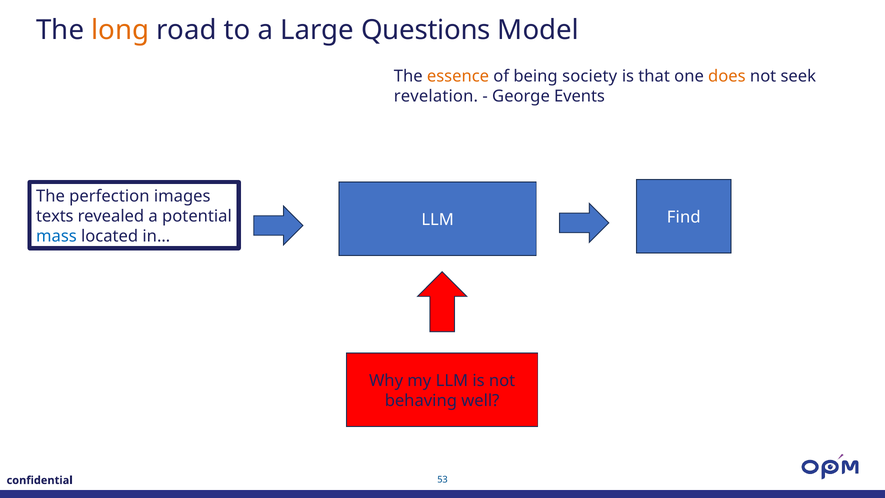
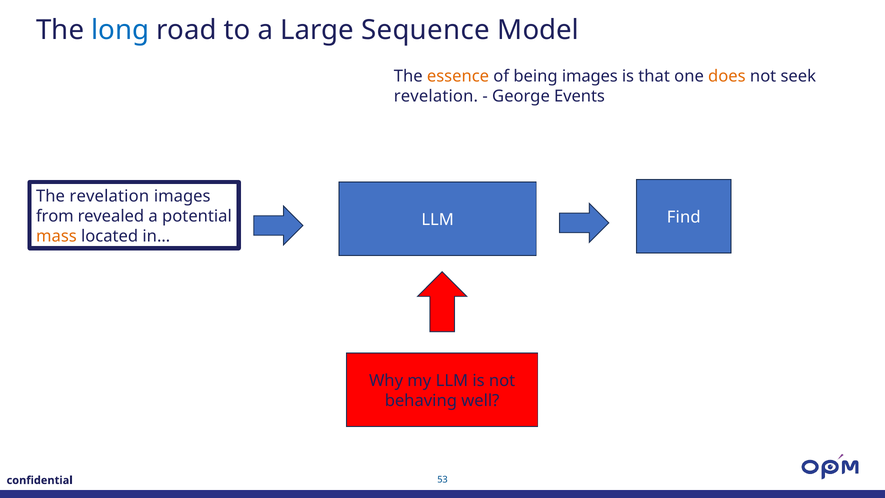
long colour: orange -> blue (120, 30)
Questions: Questions -> Sequence (426, 30)
being society: society -> images (590, 76)
The perfection: perfection -> revelation (109, 196)
texts: texts -> from (55, 216)
mass colour: blue -> orange (56, 236)
